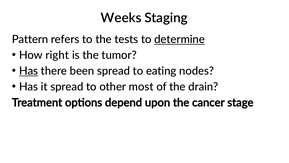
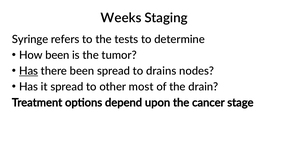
Pattern: Pattern -> Syringe (30, 39)
determine underline: present -> none (180, 39)
How right: right -> been (57, 55)
eating: eating -> drains (161, 71)
